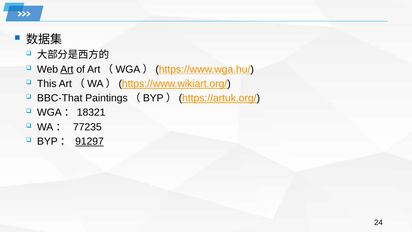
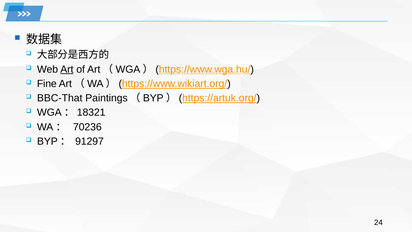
This: This -> Fine (47, 84)
77235: 77235 -> 70236 (87, 127)
91297 underline: present -> none (89, 141)
